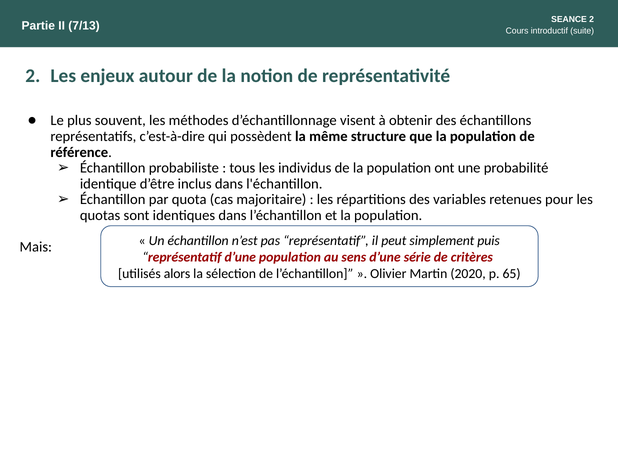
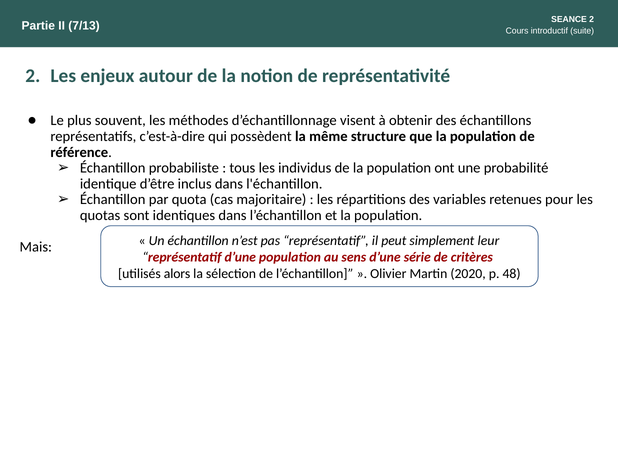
puis: puis -> leur (488, 240)
65: 65 -> 48 (512, 273)
